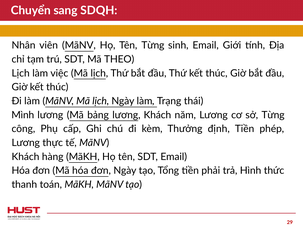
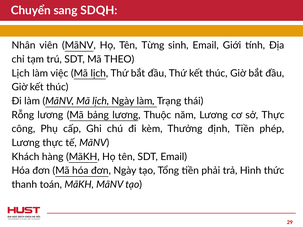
Mình: Mình -> Rỗng (23, 115)
lương Khách: Khách -> Thuộc (157, 115)
sở Từng: Từng -> Thực (273, 115)
